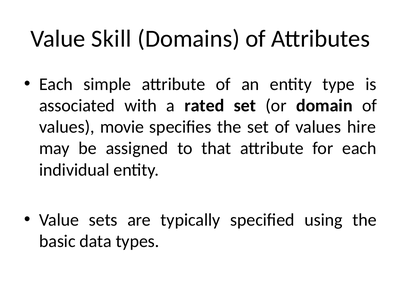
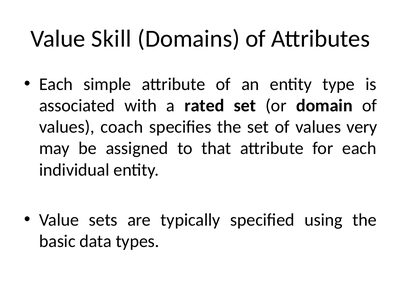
movie: movie -> coach (122, 127)
hire: hire -> very (362, 127)
